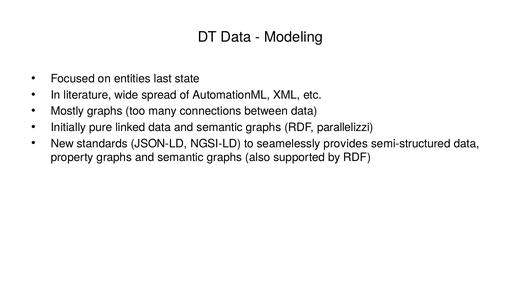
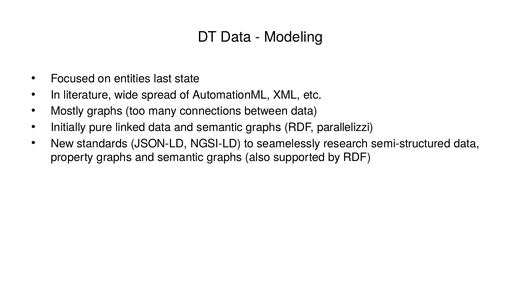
provides: provides -> research (346, 144)
